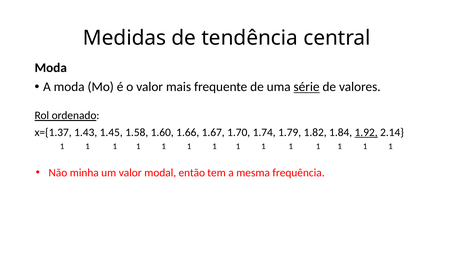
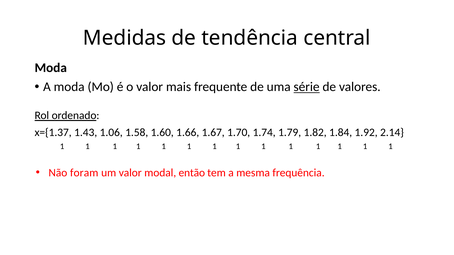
1.45: 1.45 -> 1.06 (111, 133)
1.92 underline: present -> none (366, 133)
minha: minha -> foram (84, 173)
